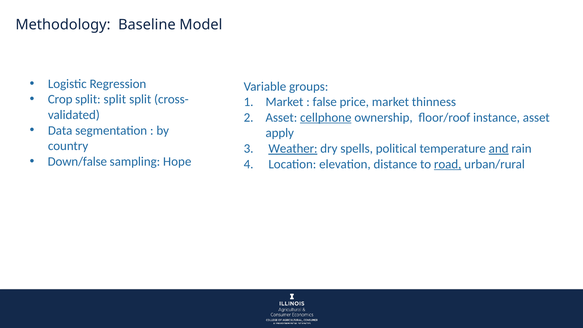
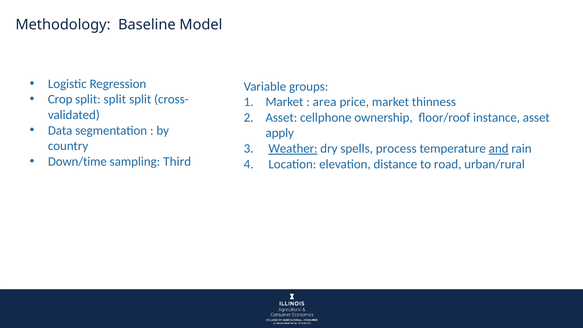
false: false -> area (325, 102)
cellphone underline: present -> none (326, 117)
political: political -> process (396, 149)
Down/false: Down/false -> Down/time (77, 162)
Hope: Hope -> Third (177, 162)
road underline: present -> none (448, 164)
